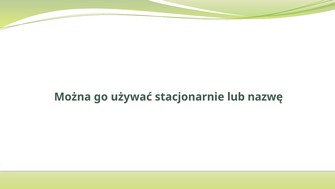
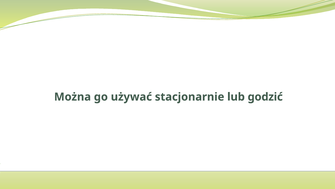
nazwę: nazwę -> godzić (265, 97)
